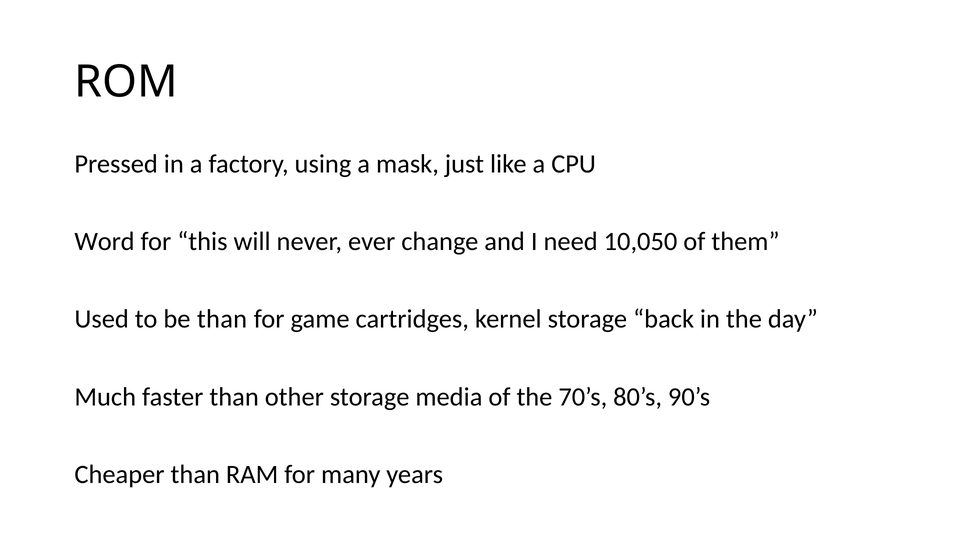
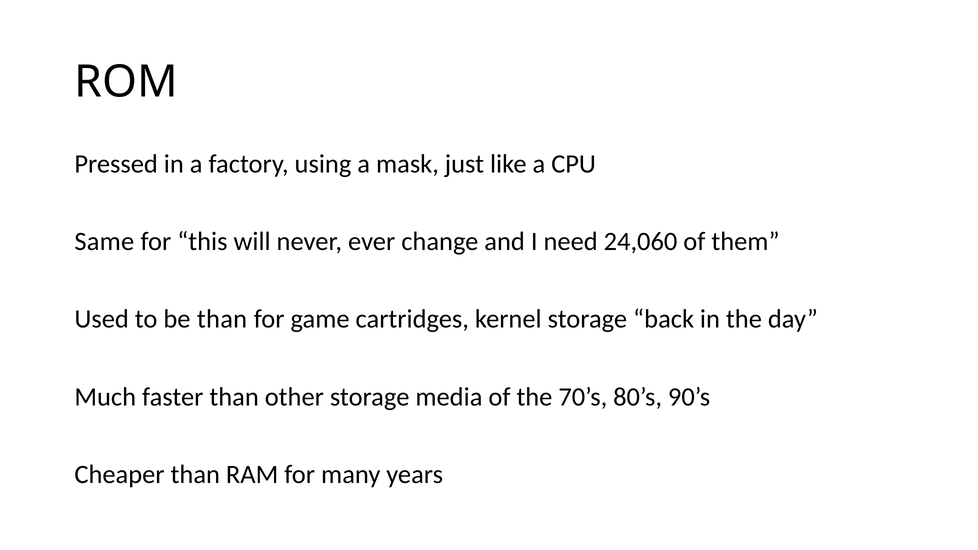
Word: Word -> Same (104, 242)
10,050: 10,050 -> 24,060 (641, 242)
